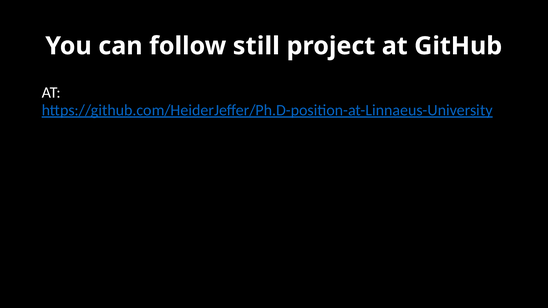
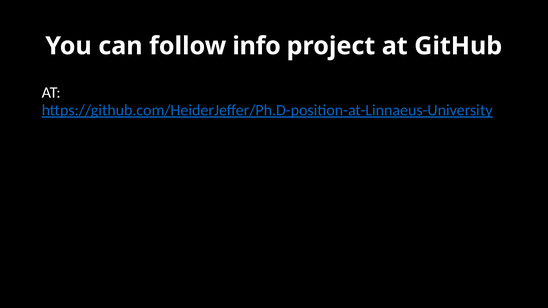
still: still -> info (257, 46)
